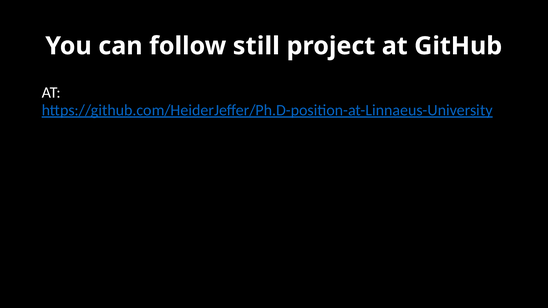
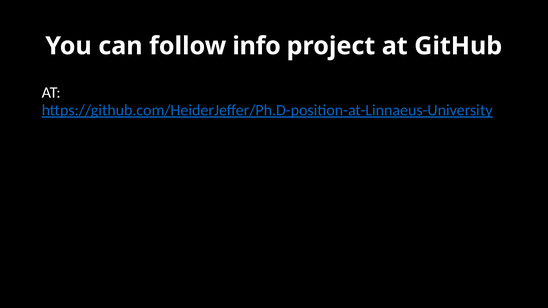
still: still -> info (257, 46)
